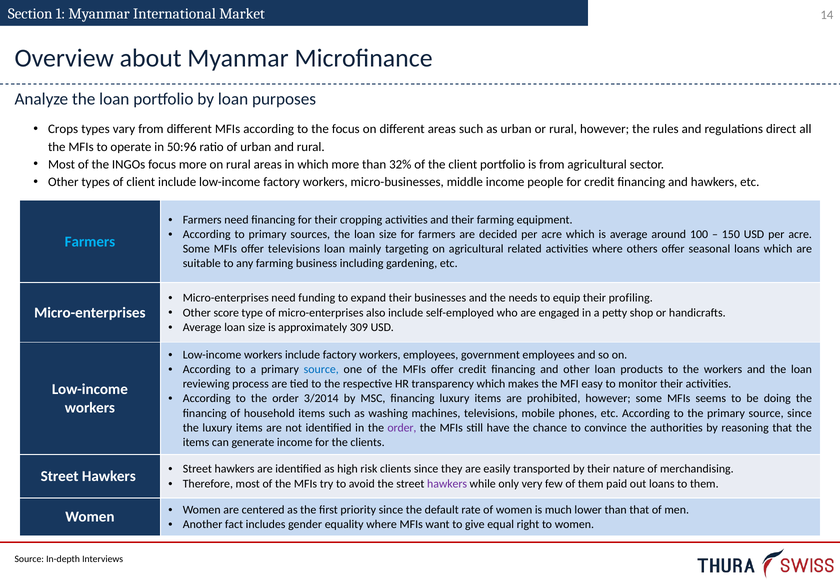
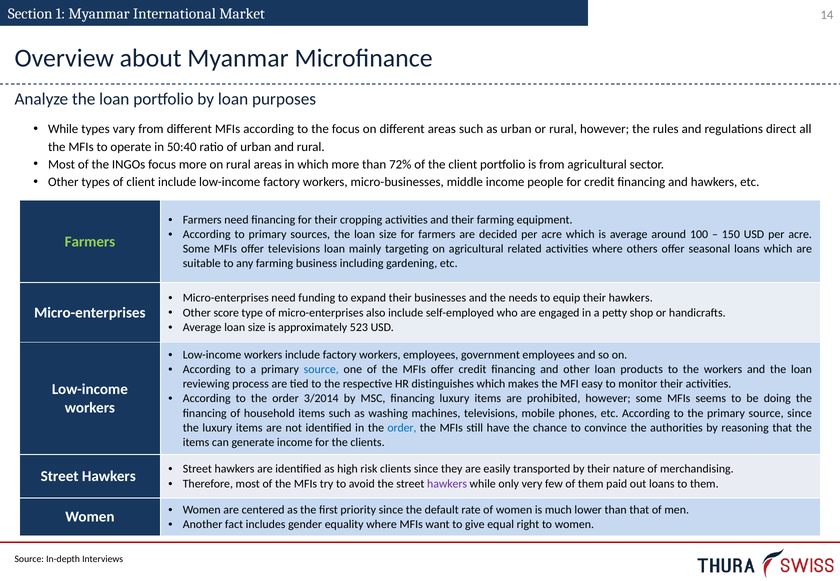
Crops: Crops -> While (63, 129)
50:96: 50:96 -> 50:40 (182, 147)
32%: 32% -> 72% (400, 165)
Farmers colour: light blue -> light green (90, 242)
their profiling: profiling -> hawkers (631, 298)
309: 309 -> 523 (359, 328)
transparency: transparency -> distinguishes (443, 384)
order colour: purple -> blue (402, 428)
